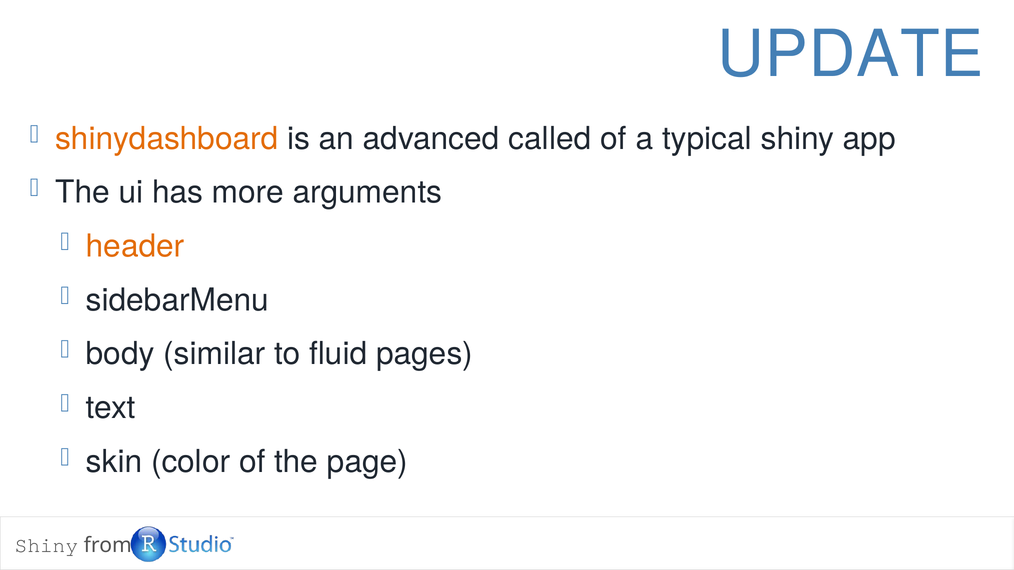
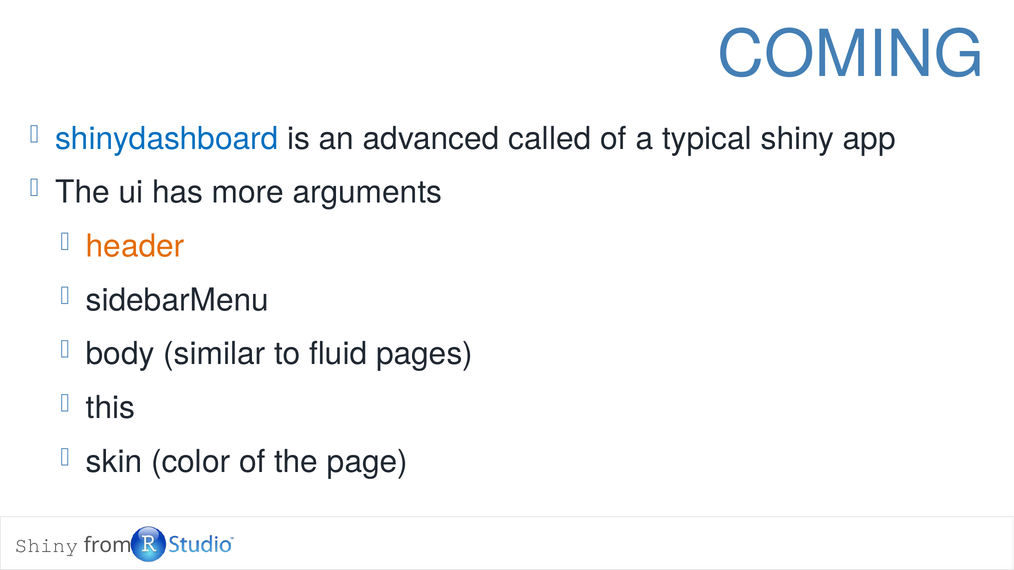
UPDATE: UPDATE -> COMING (851, 55)
shinydashboard colour: orange -> blue (167, 139)
text: text -> this (110, 408)
